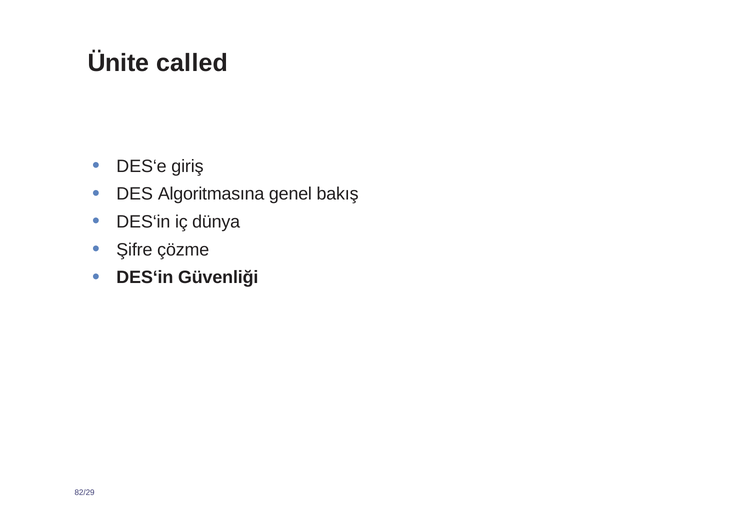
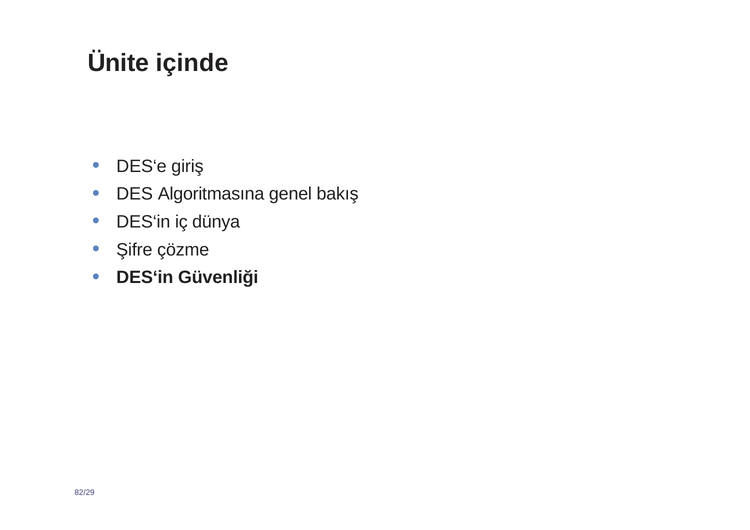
called: called -> içinde (192, 63)
